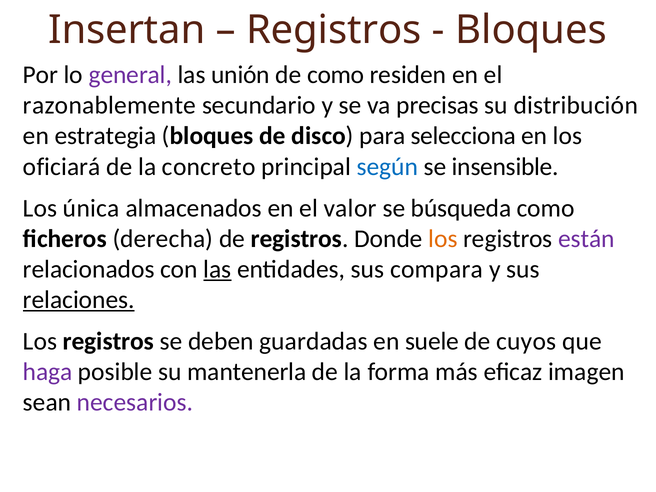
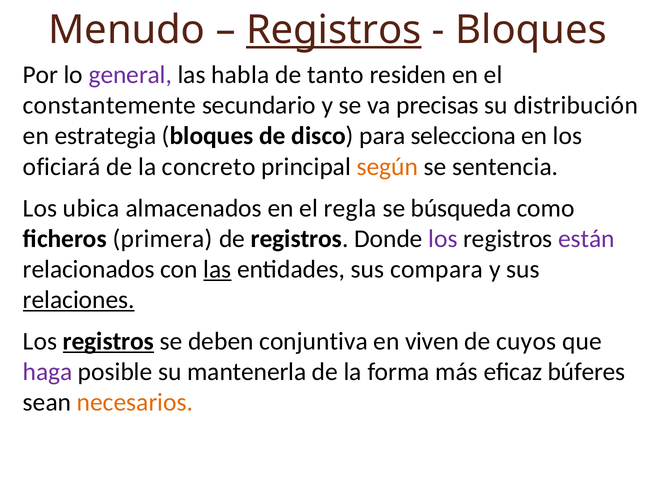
Insertan: Insertan -> Menudo (127, 30)
Registros underline: none -> present (334, 30)
unión: unión -> habla (240, 75)
de como: como -> tanto (335, 75)
razonablemente: razonablemente -> constantemente (110, 106)
según colour: blue -> orange (387, 167)
insensible: insensible -> sentencia (505, 167)
única: única -> ubica (91, 208)
valor: valor -> regla (350, 208)
derecha: derecha -> primera (163, 239)
los colour: orange -> purple (443, 239)
registros underline: none -> present (108, 341)
guardadas: guardadas -> conjuntiva (314, 341)
suele: suele -> viven (432, 341)
imagen: imagen -> búferes (586, 372)
necesarios colour: purple -> orange (135, 402)
